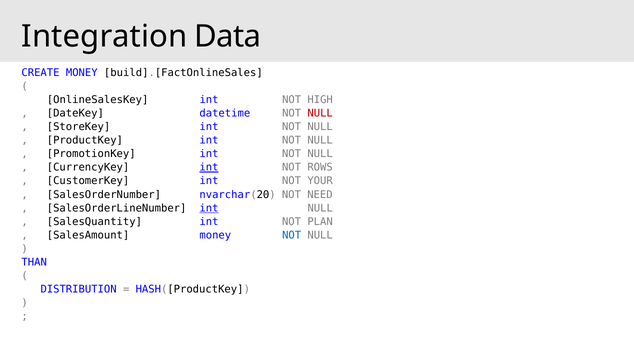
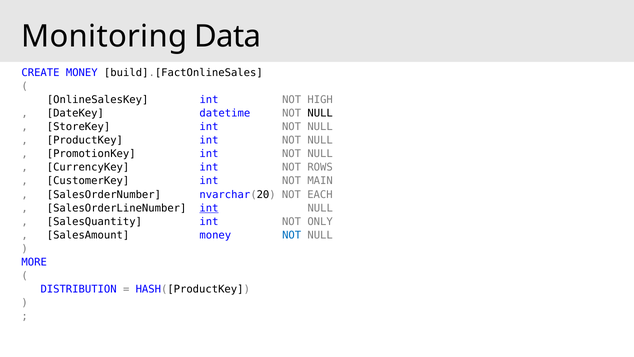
Integration: Integration -> Monitoring (104, 36)
NULL colour: red -> black (320, 113)
int underline: present -> none (209, 167)
YOUR: YOUR -> MAIN (320, 181)
NEED: NEED -> EACH (320, 194)
PLAN: PLAN -> ONLY (320, 221)
THAN: THAN -> MORE (34, 262)
